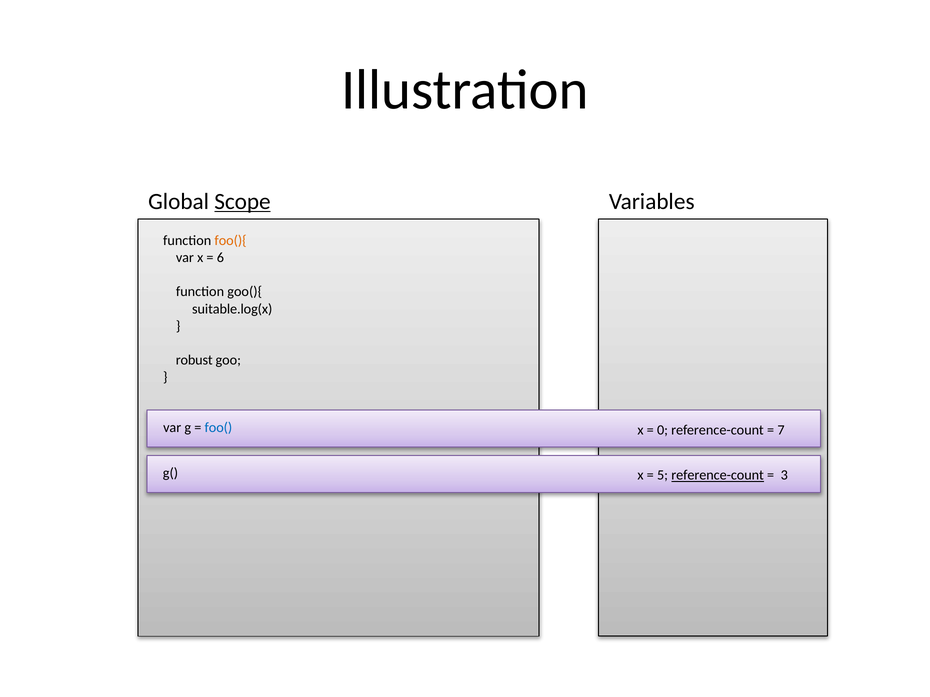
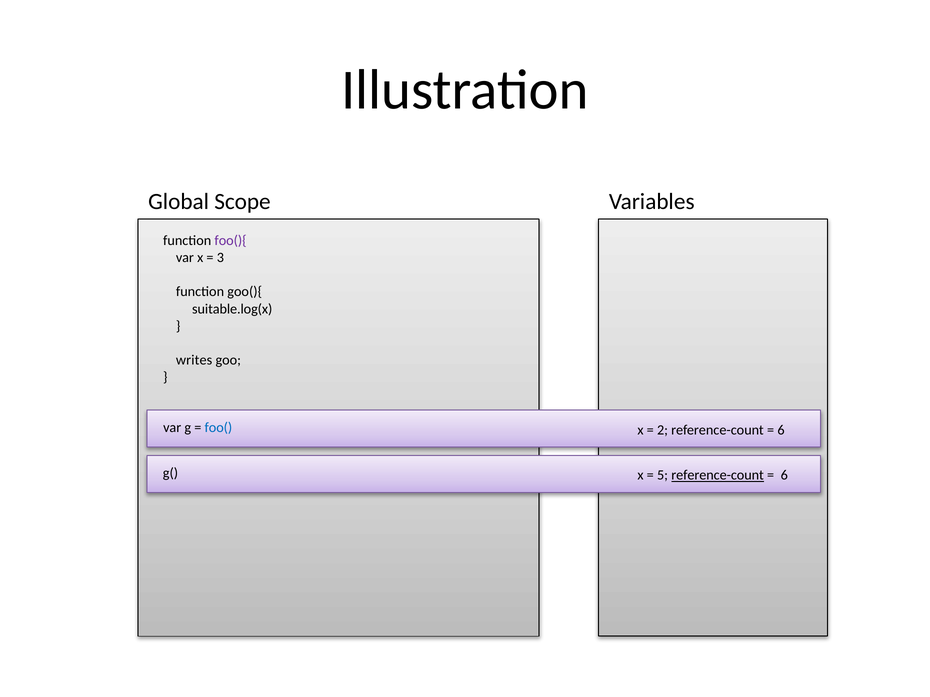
Scope underline: present -> none (242, 202)
foo(){ colour: orange -> purple (231, 241)
6: 6 -> 3 (220, 258)
robust: robust -> writes (194, 360)
0: 0 -> 2 (662, 430)
7: 7 -> 6 (781, 430)
3: 3 -> 6 (784, 476)
